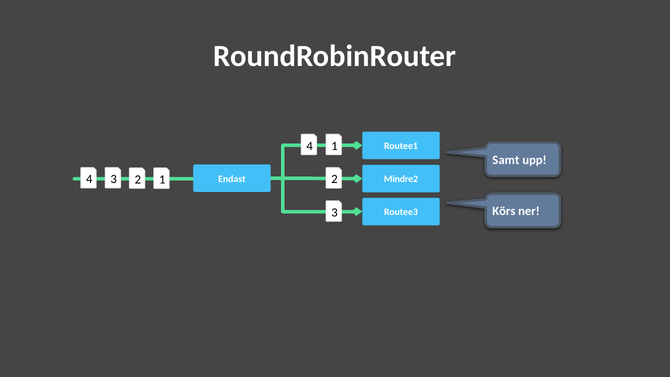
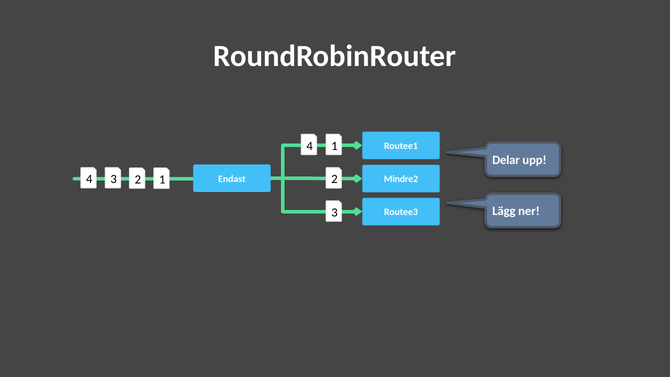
Samt: Samt -> Delar (506, 160)
Körs: Körs -> Lägg (504, 211)
